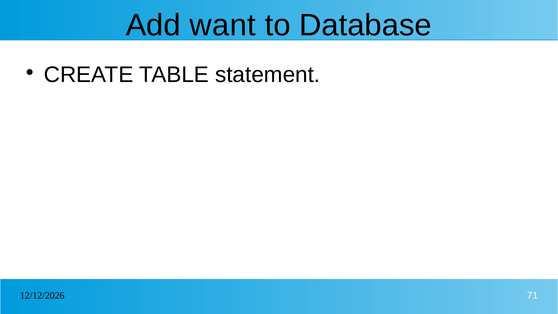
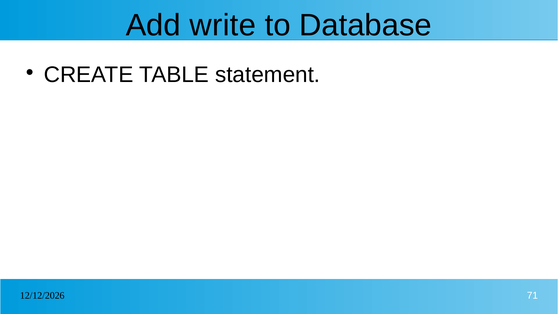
want: want -> write (223, 25)
